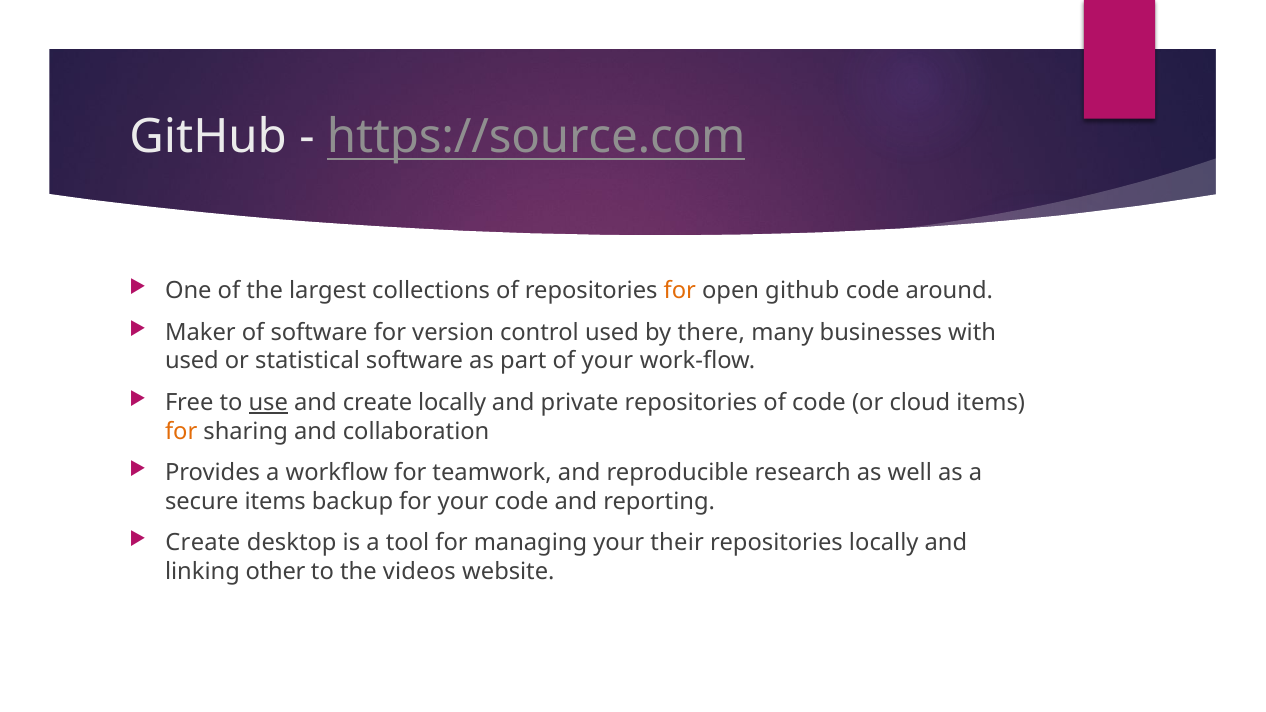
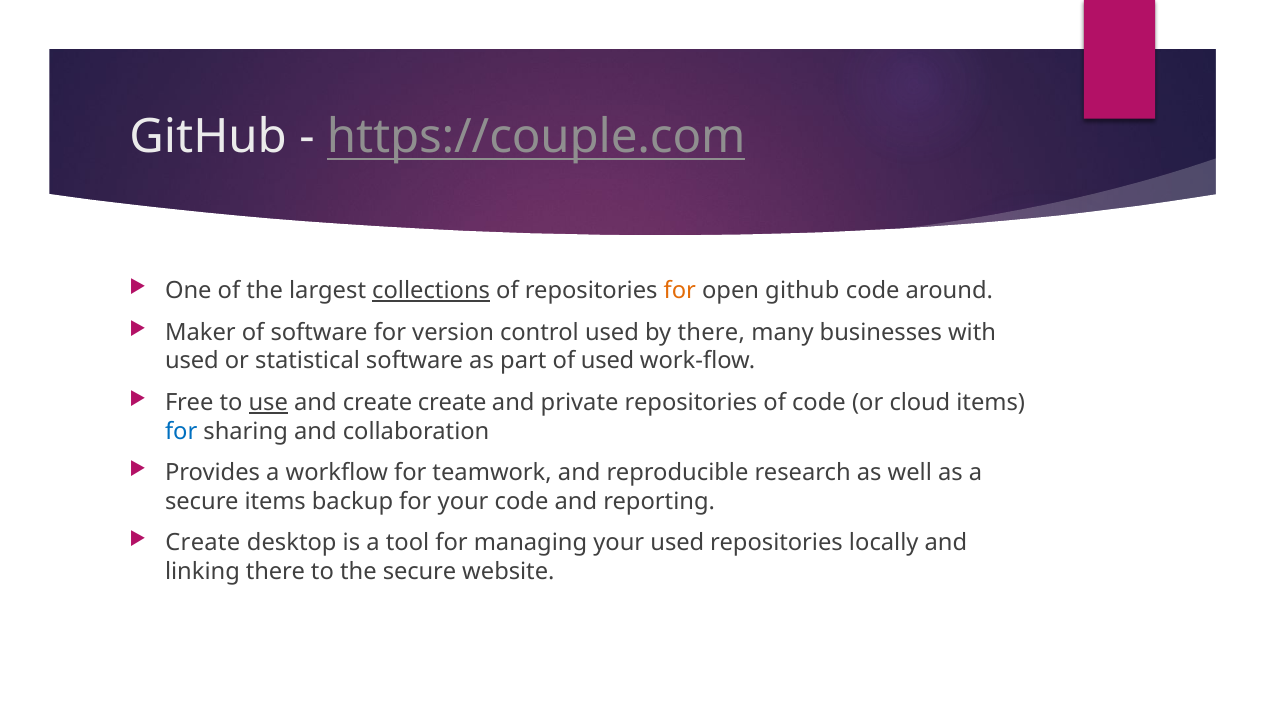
https://source.com: https://source.com -> https://couple.com (536, 137)
collections underline: none -> present (431, 291)
of your: your -> used (608, 361)
create locally: locally -> create (452, 403)
for colour: orange -> blue (181, 431)
your their: their -> used (677, 543)
linking other: other -> there (276, 572)
the videos: videos -> secure (419, 572)
